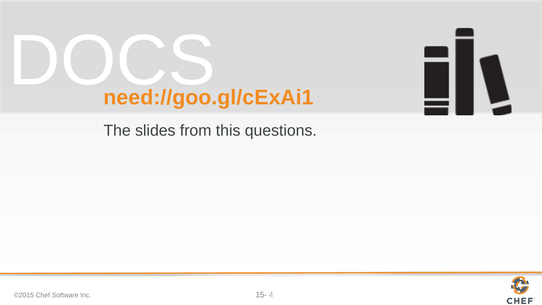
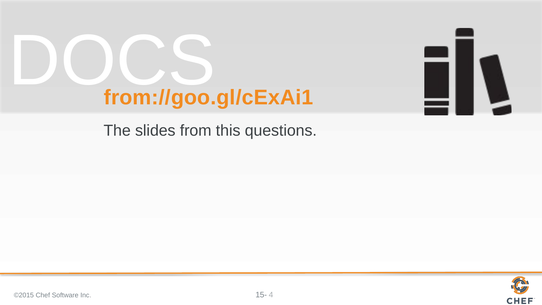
need://goo.gl/cExAi1: need://goo.gl/cExAi1 -> from://goo.gl/cExAi1 (209, 98)
